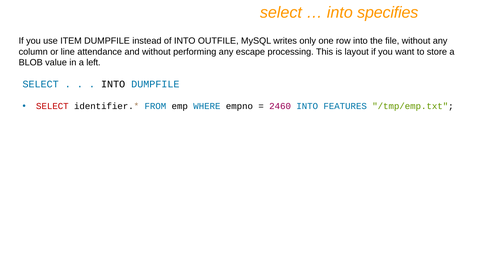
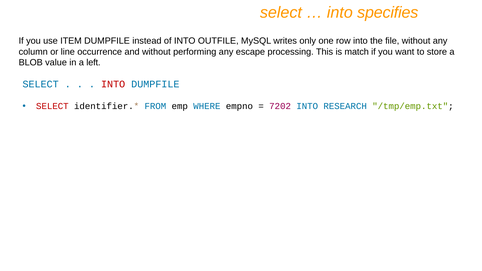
attendance: attendance -> occurrence (100, 52)
layout: layout -> match (357, 52)
INTO colour: black -> red (113, 84)
2460: 2460 -> 7202 (280, 106)
FEATURES: FEATURES -> RESEARCH (345, 106)
